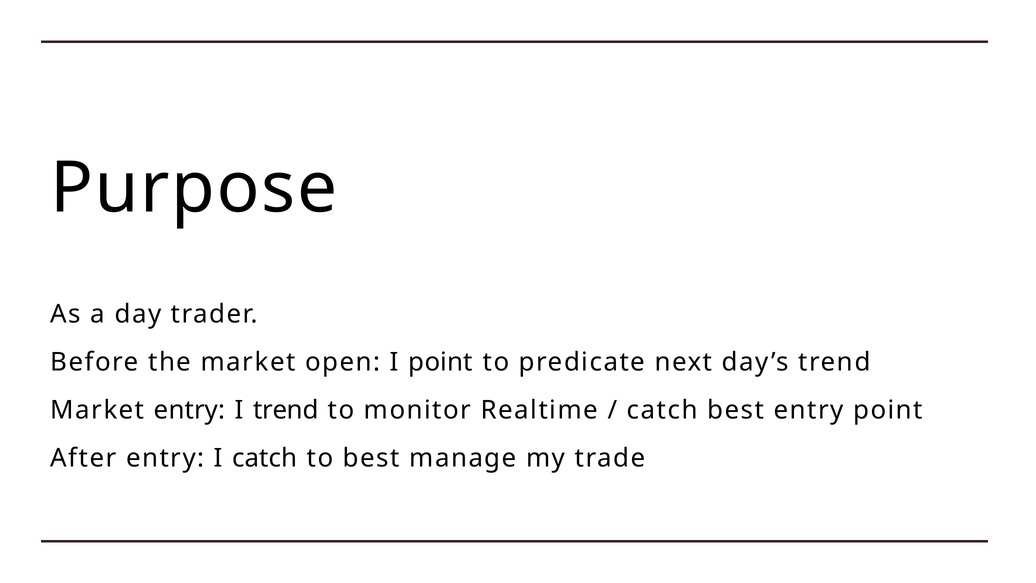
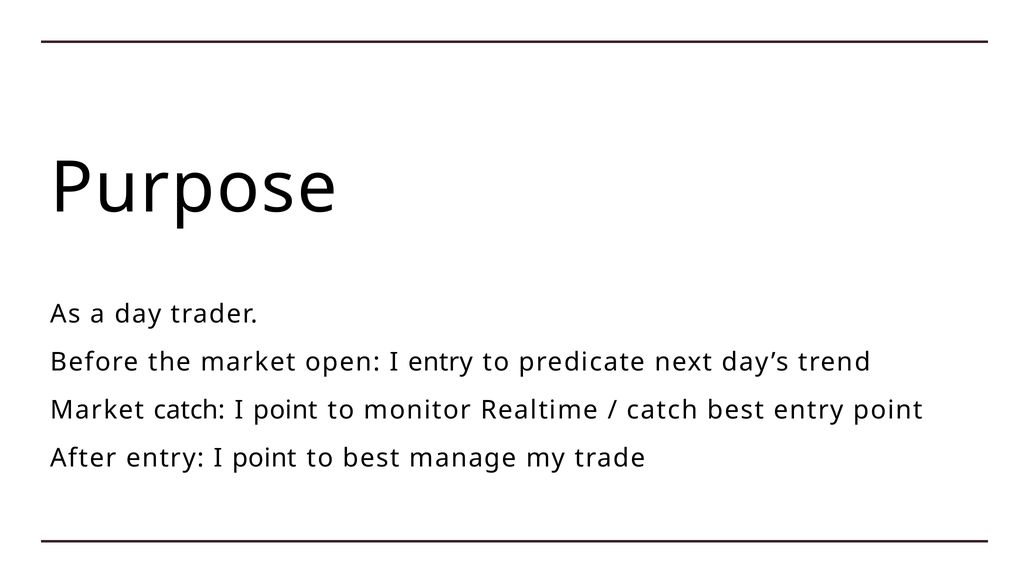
I point: point -> entry (441, 362)
Market entry: entry -> catch (190, 410)
trend: trend -> point (286, 410)
entry I catch: catch -> point (265, 458)
